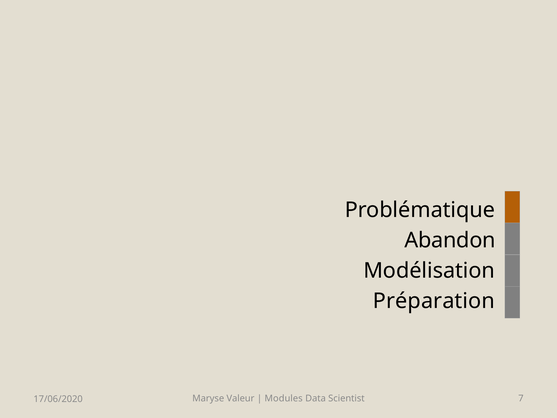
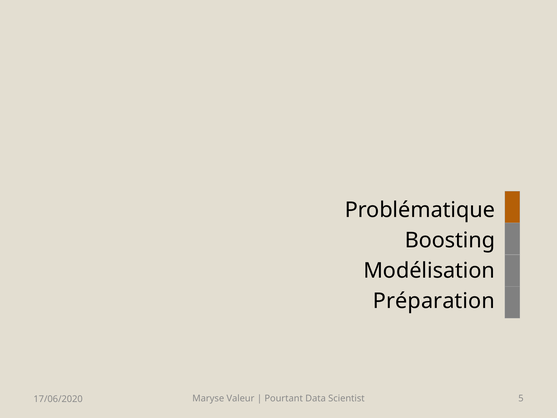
Abandon: Abandon -> Boosting (450, 240)
Modules: Modules -> Pourtant (284, 398)
7: 7 -> 5 (521, 398)
